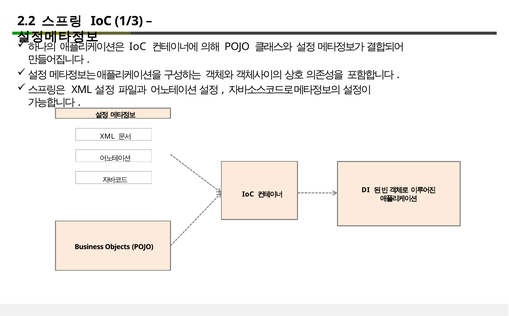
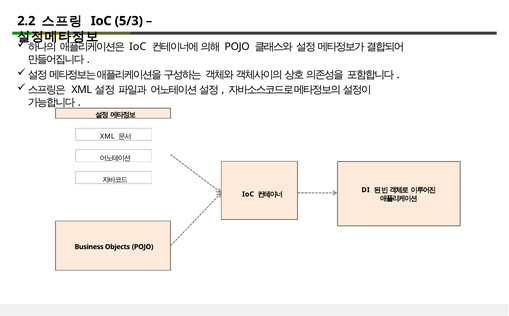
1/3: 1/3 -> 5/3 (129, 21)
